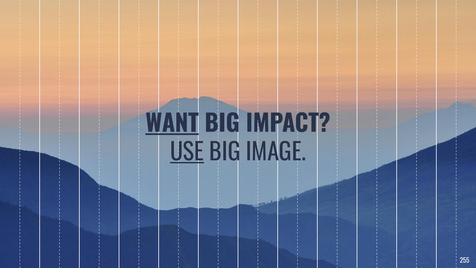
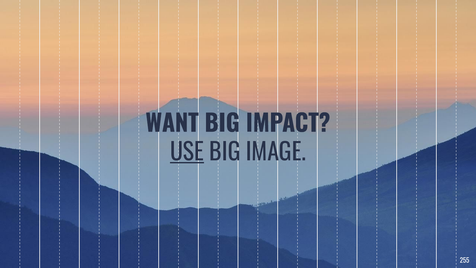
WANT underline: present -> none (172, 124)
